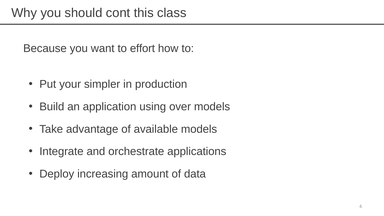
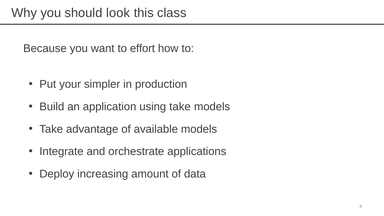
cont: cont -> look (118, 13)
using over: over -> take (180, 107)
